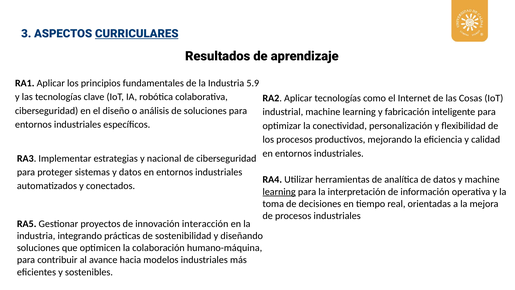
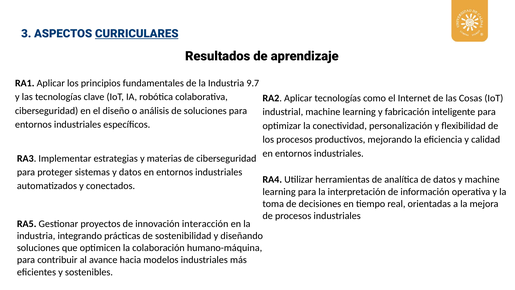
5.9: 5.9 -> 9.7 (253, 83)
nacional: nacional -> materias (164, 158)
learning underline: present -> none (279, 192)
